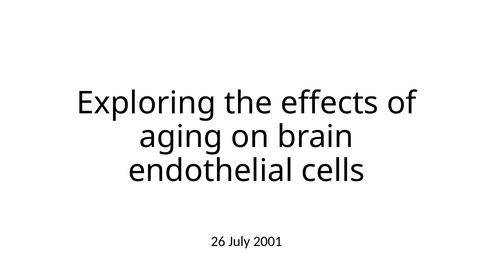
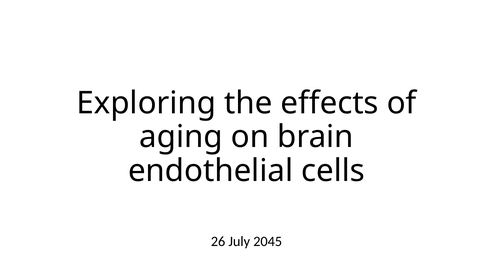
2001: 2001 -> 2045 (268, 241)
